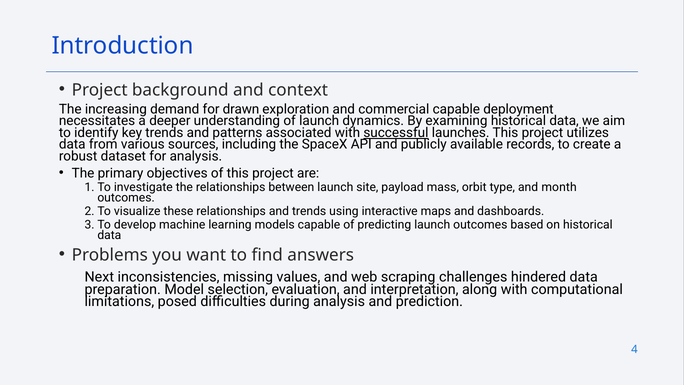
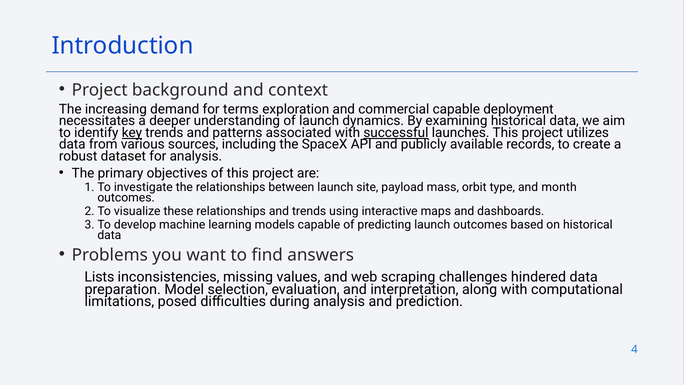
drawn: drawn -> terms (241, 109)
key underline: none -> present (132, 133)
Next: Next -> Lists (99, 277)
